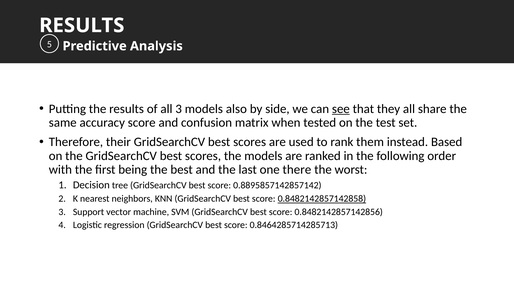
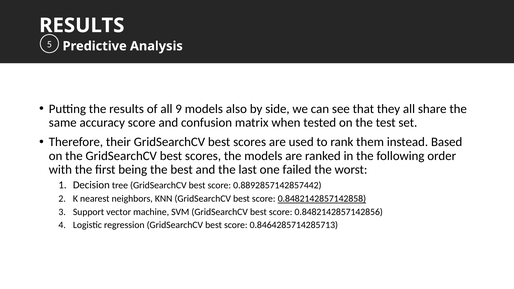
all 3: 3 -> 9 (179, 109)
see underline: present -> none (341, 109)
there: there -> failed (297, 170)
0.8895857142857142: 0.8895857142857142 -> 0.8892857142857442 (277, 186)
